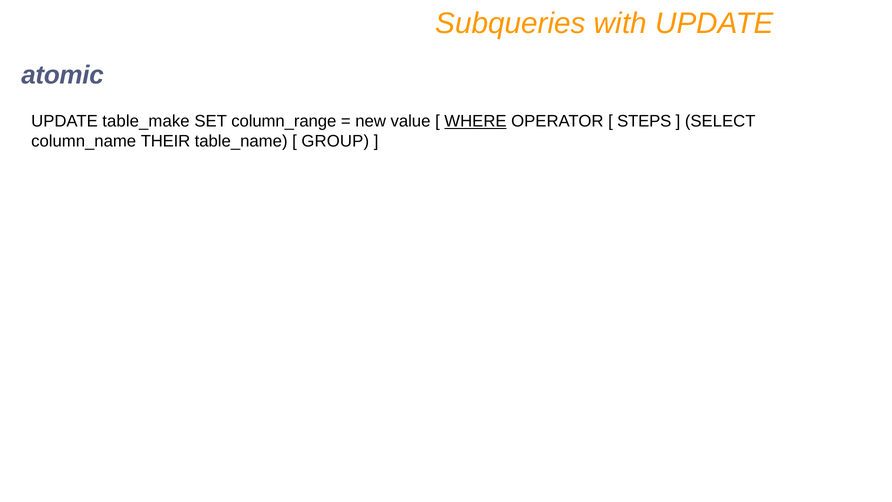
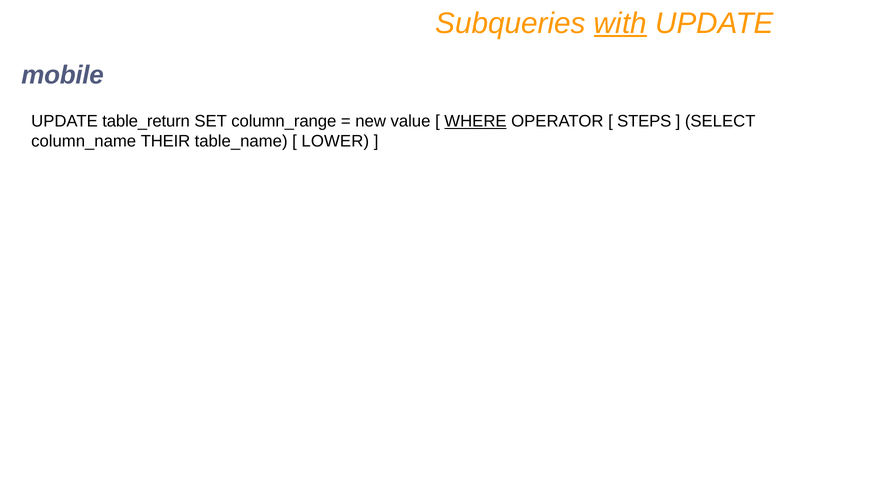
with underline: none -> present (620, 23)
atomic: atomic -> mobile (63, 75)
table_make: table_make -> table_return (146, 121)
GROUP: GROUP -> LOWER (335, 141)
